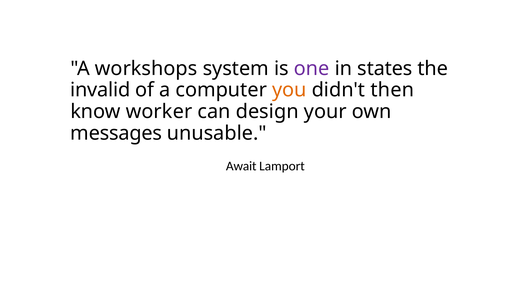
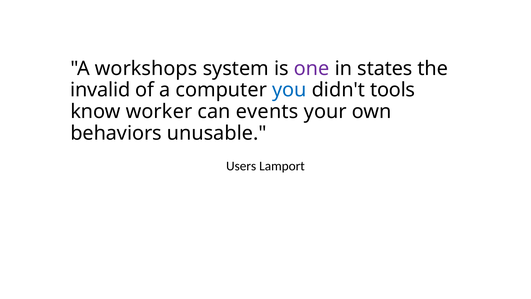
you colour: orange -> blue (289, 90)
then: then -> tools (393, 90)
design: design -> events (267, 111)
messages: messages -> behaviors (116, 133)
Await: Await -> Users (241, 166)
